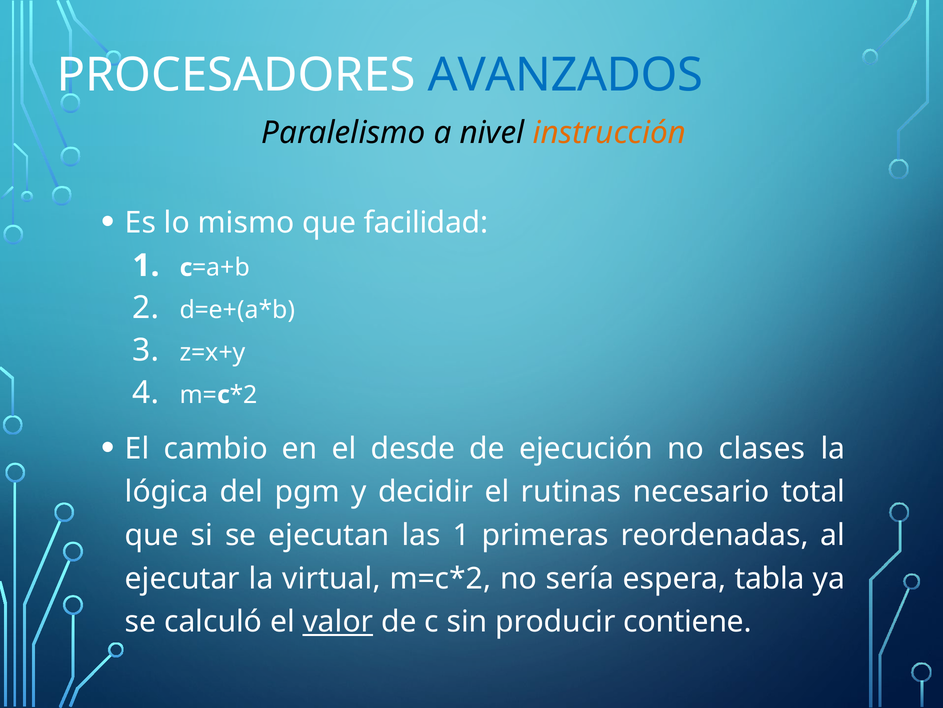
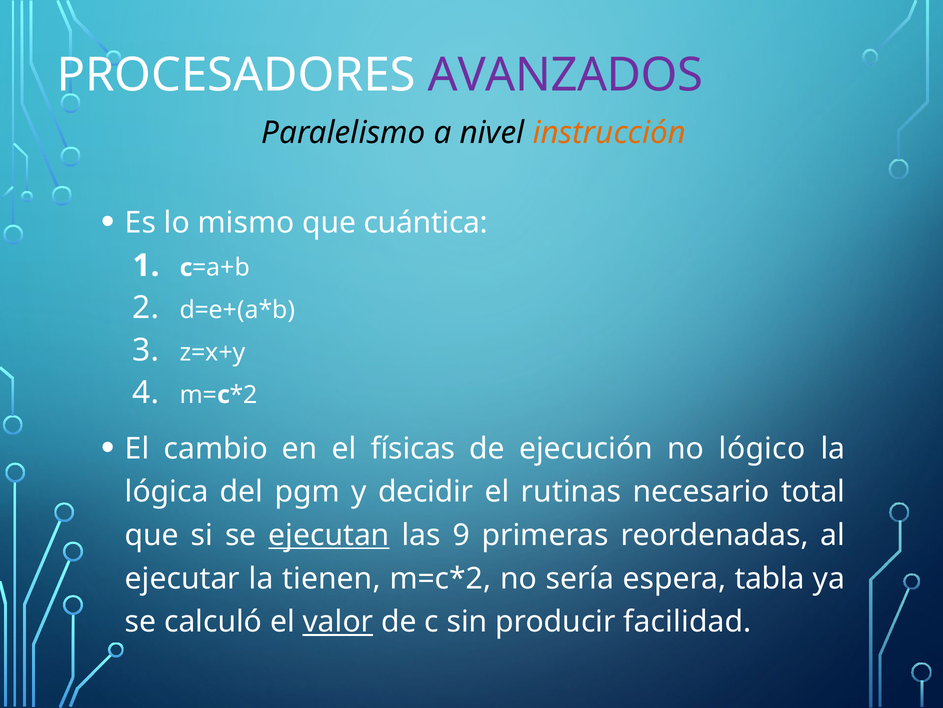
AVANZADOS colour: blue -> purple (565, 75)
facilidad: facilidad -> cuántica (426, 222)
desde: desde -> físicas (413, 448)
clases: clases -> lógico (762, 448)
ejecutan underline: none -> present (329, 535)
las 1: 1 -> 9 (461, 535)
virtual: virtual -> tienen (332, 578)
contiene: contiene -> facilidad (687, 621)
